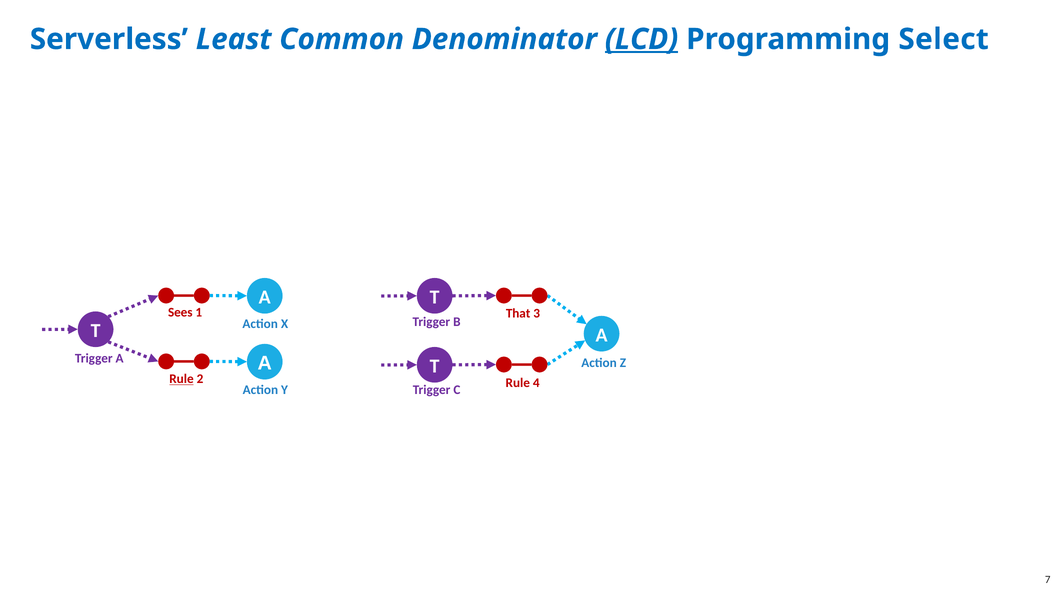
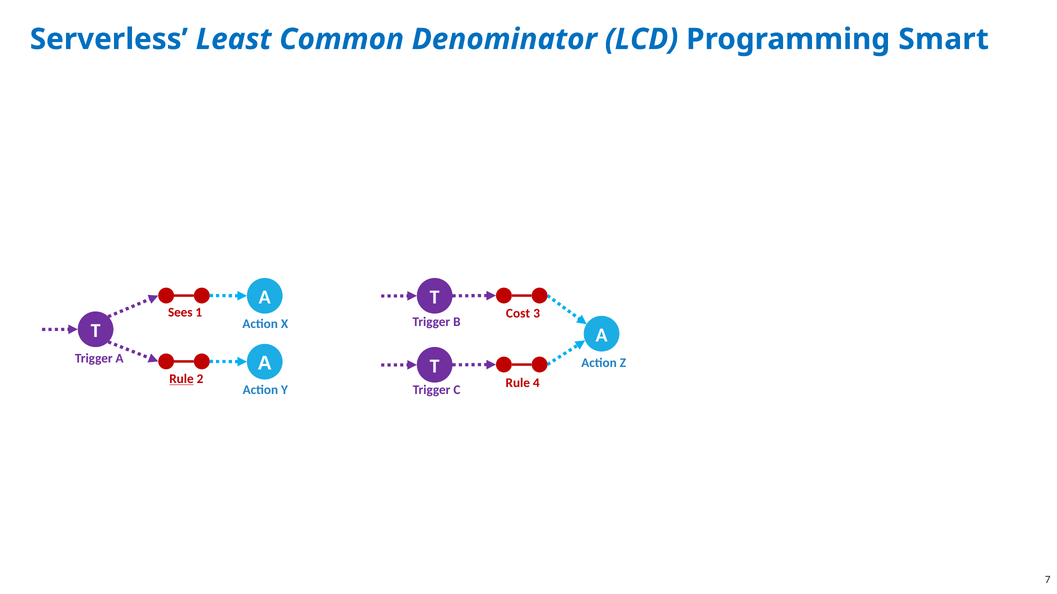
LCD underline: present -> none (642, 39)
Select: Select -> Smart (944, 39)
That: That -> Cost (518, 313)
